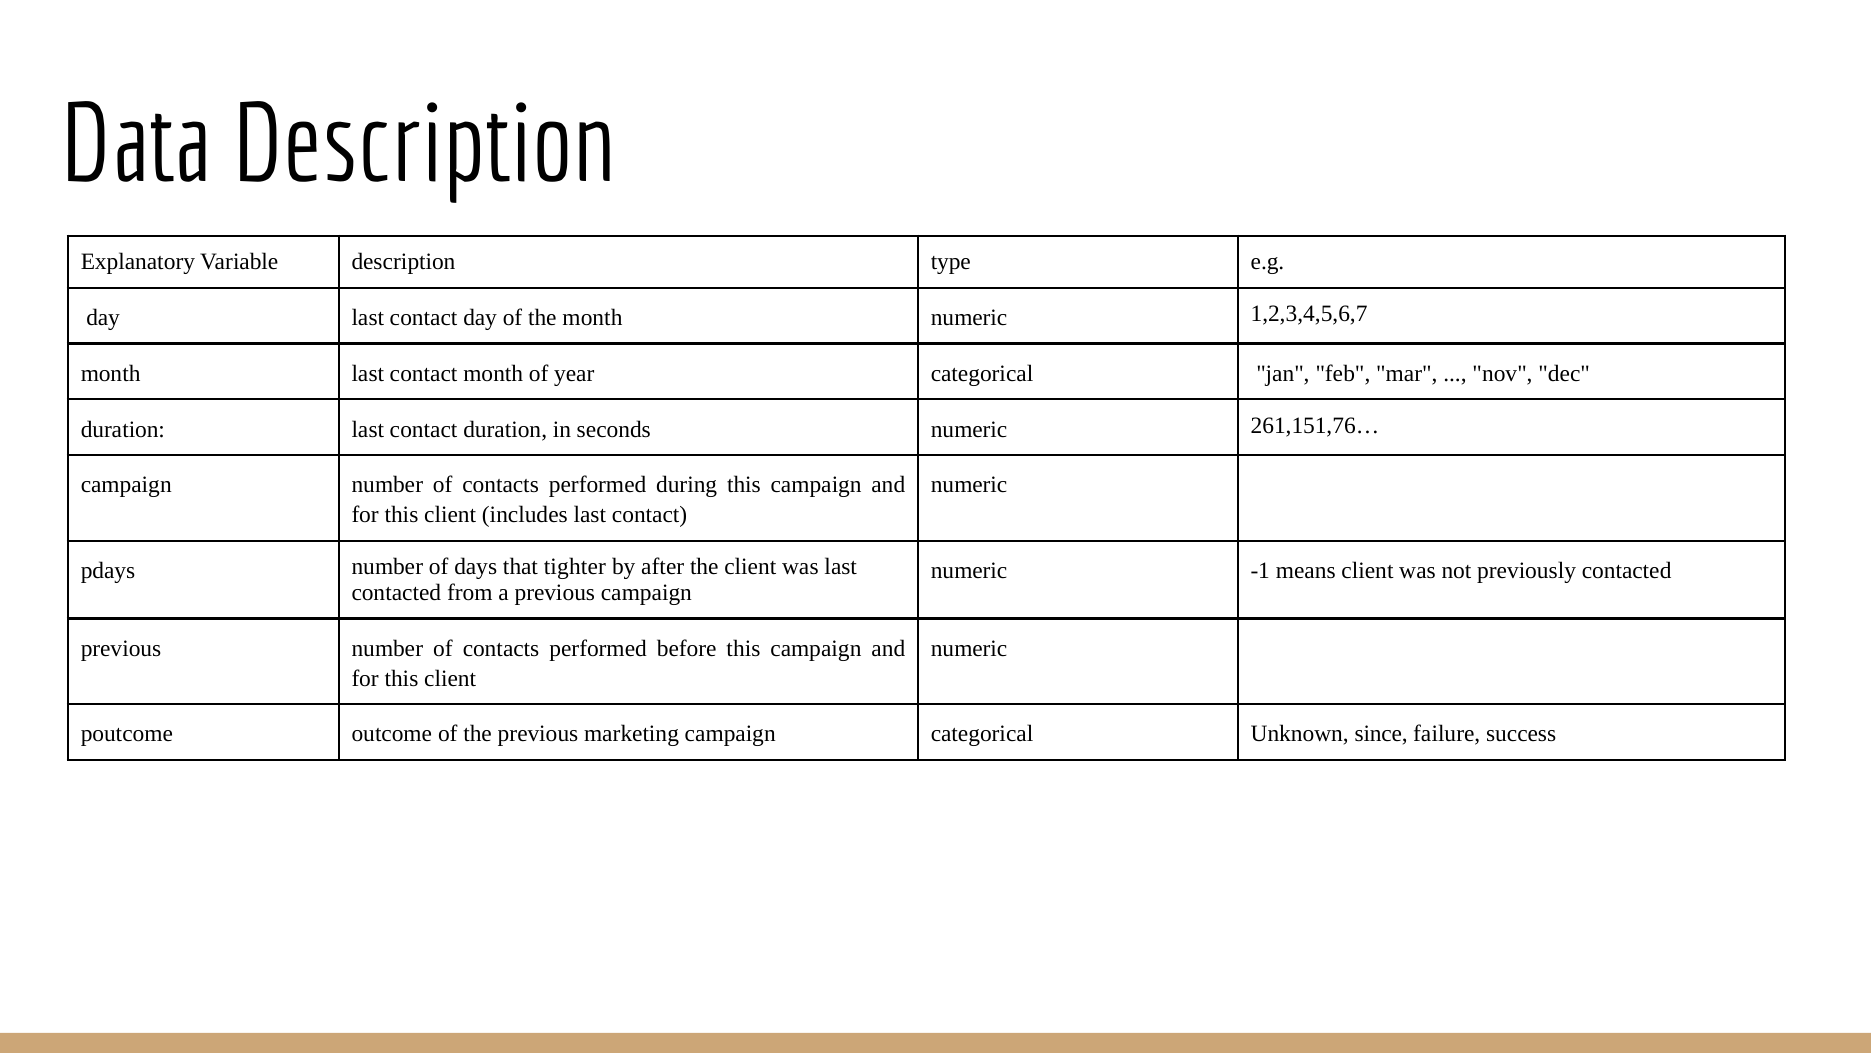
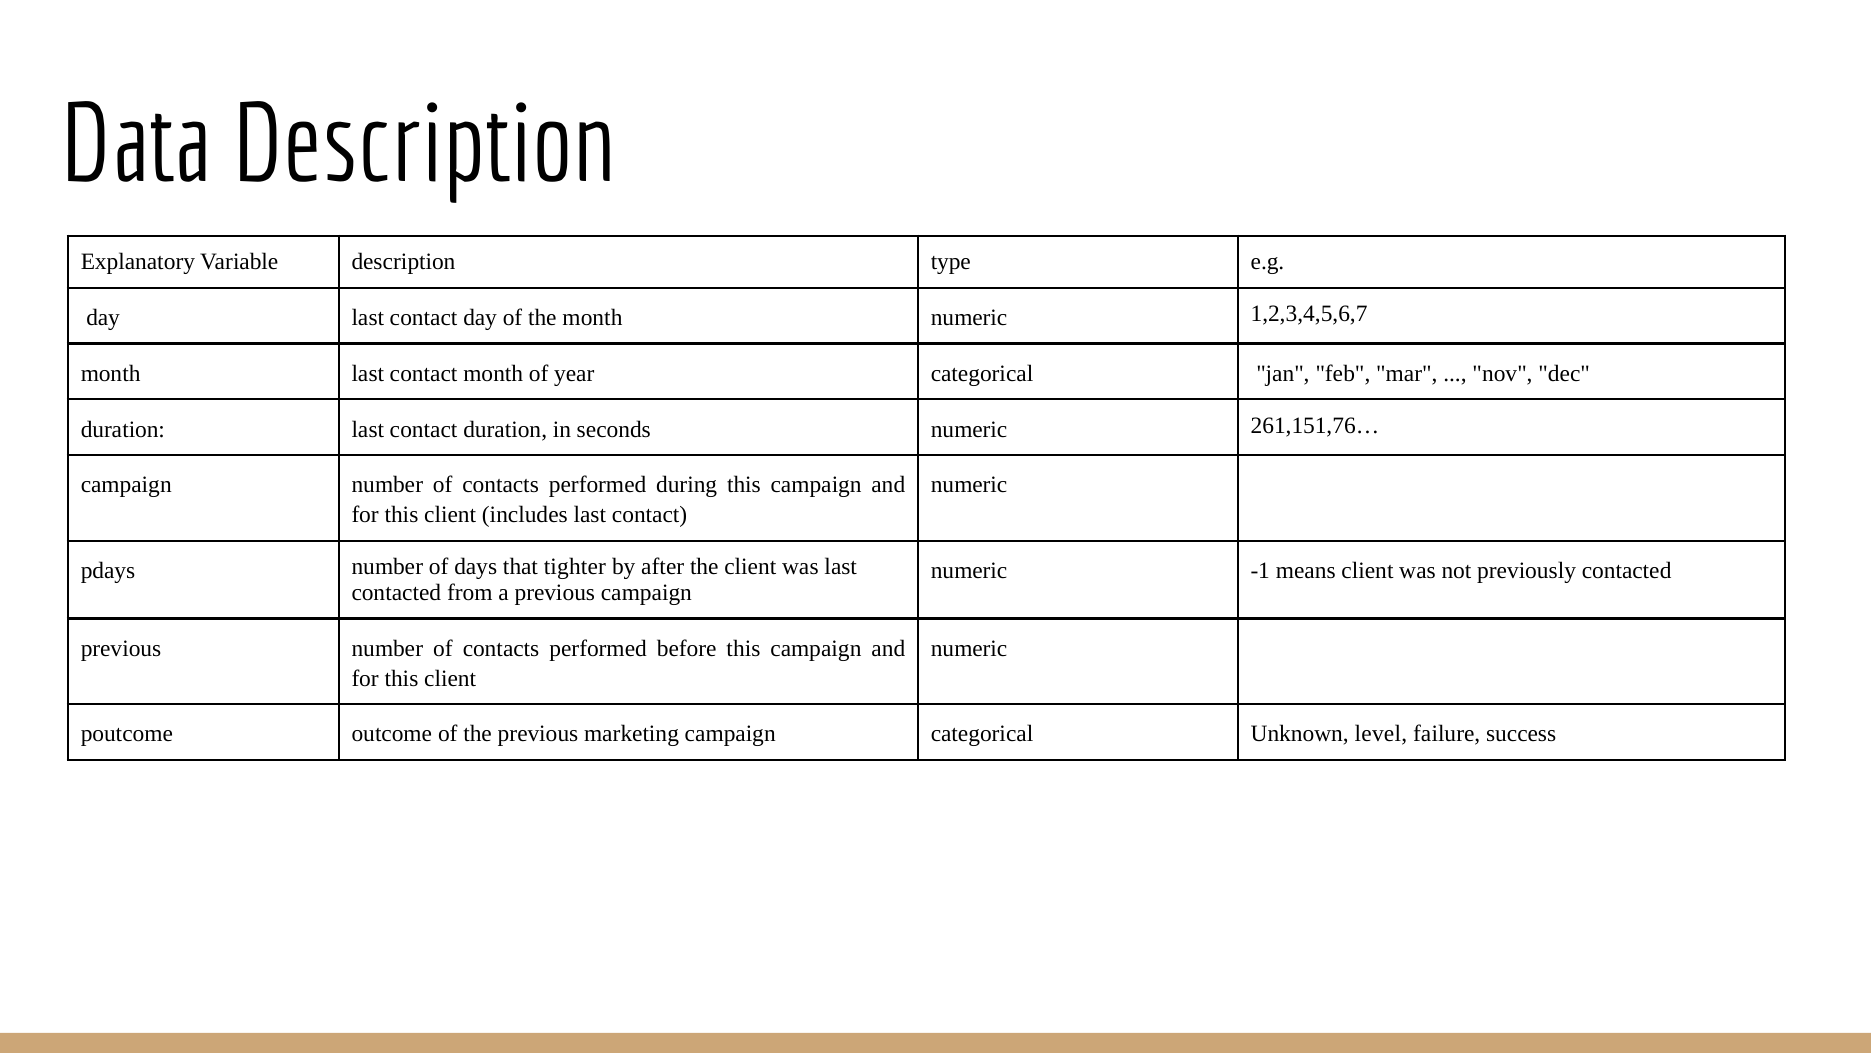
since: since -> level (1381, 734)
